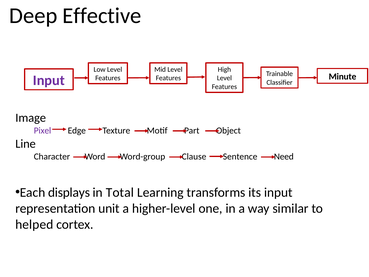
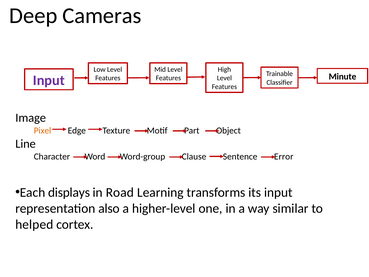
Effective: Effective -> Cameras (102, 16)
Pixel colour: purple -> orange (42, 131)
Need: Need -> Error (284, 156)
Total: Total -> Road (120, 192)
unit: unit -> also (109, 208)
